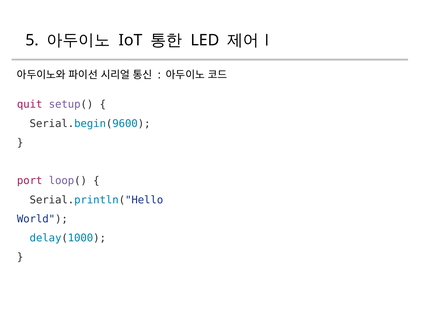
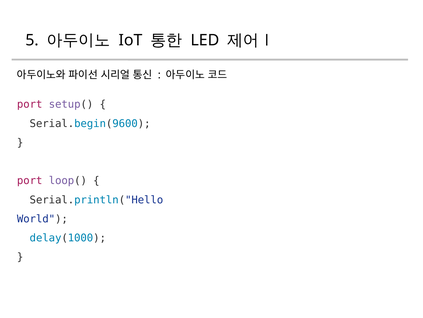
quit: quit -> port (30, 104)
